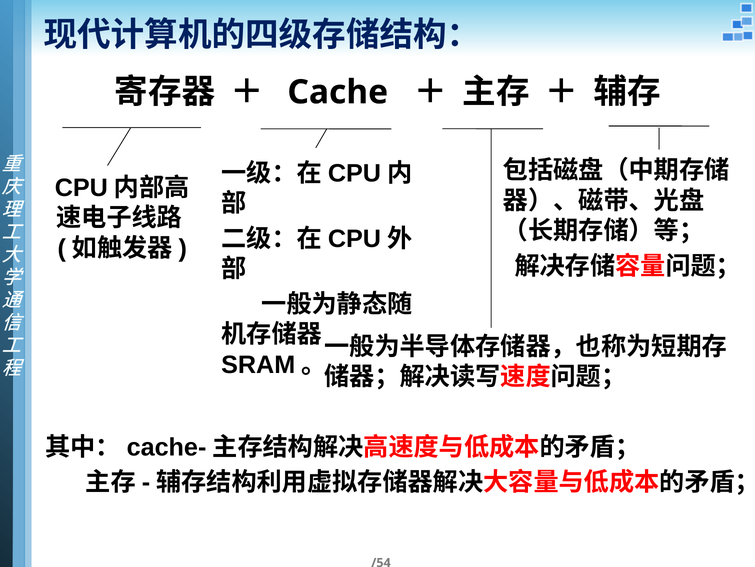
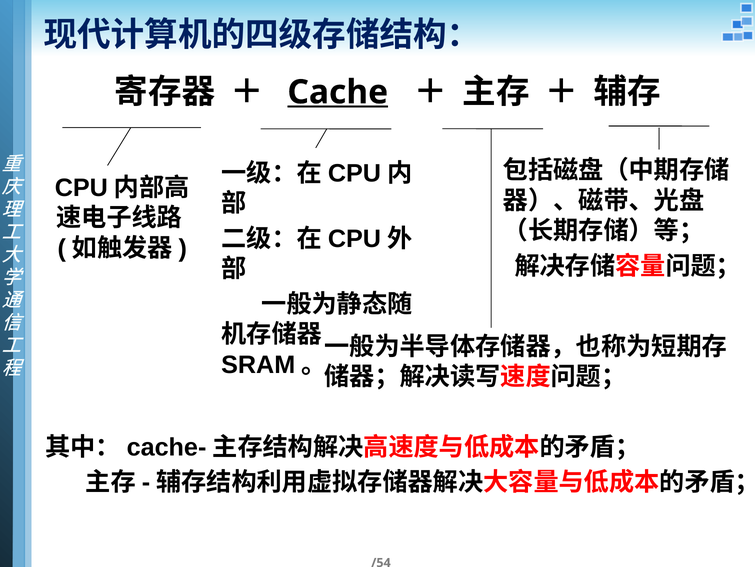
Cache underline: none -> present (338, 92)
